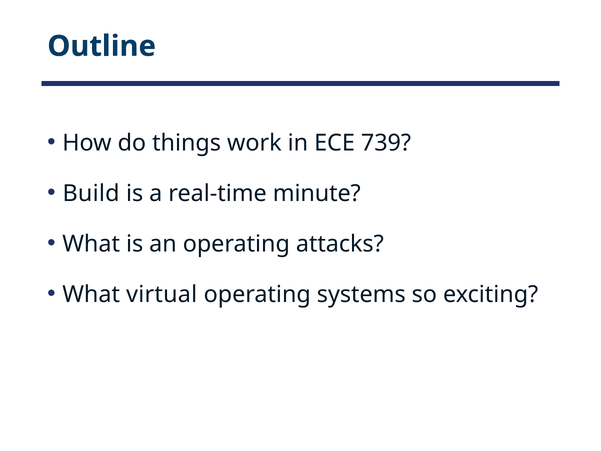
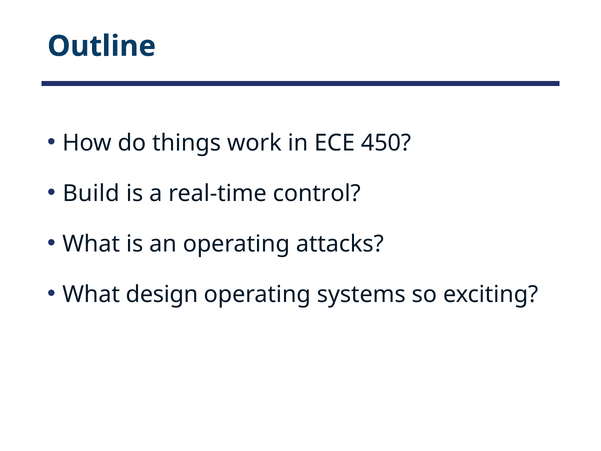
739: 739 -> 450 (386, 143)
minute: minute -> control (317, 193)
virtual: virtual -> design (162, 294)
